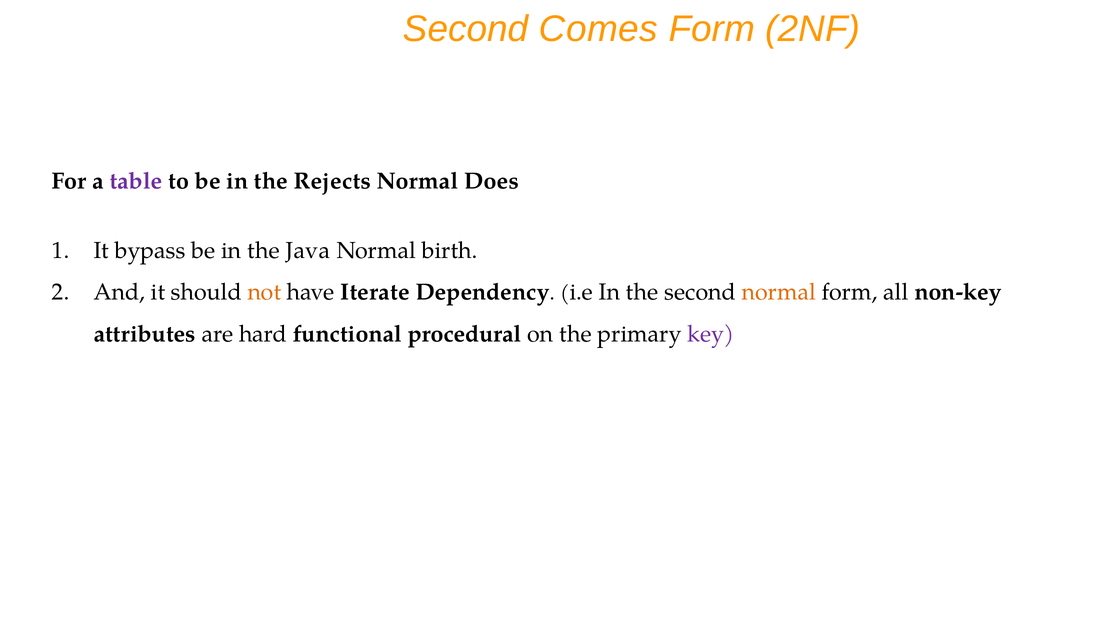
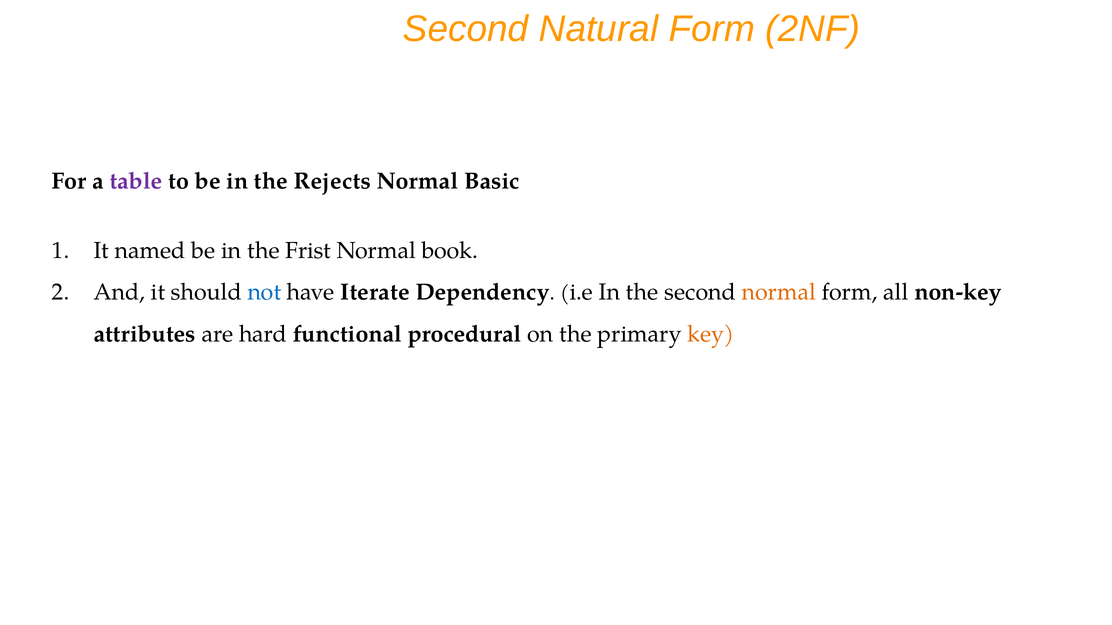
Comes: Comes -> Natural (599, 29)
Does: Does -> Basic (492, 181)
bypass: bypass -> named (150, 251)
Java: Java -> Frist (308, 251)
birth: birth -> book (450, 251)
not colour: orange -> blue (264, 293)
key colour: purple -> orange (711, 334)
